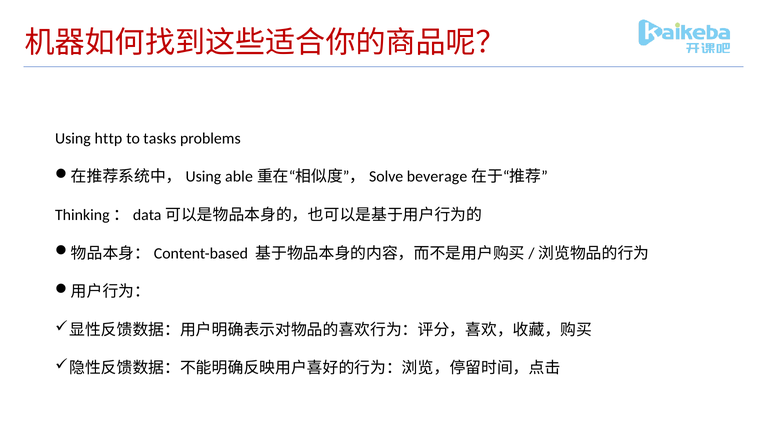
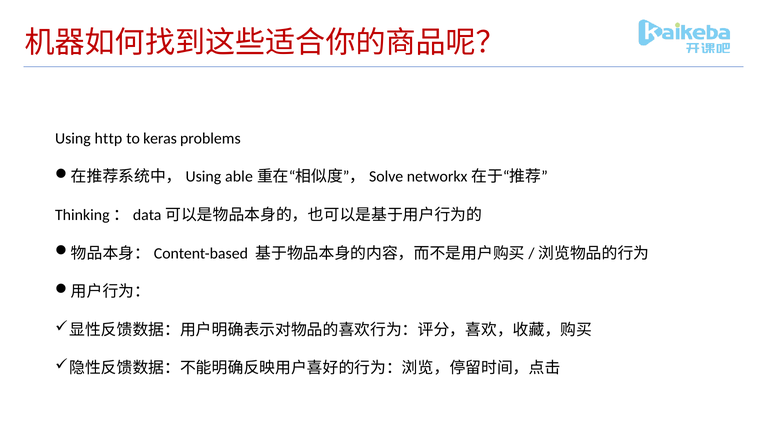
tasks: tasks -> keras (160, 138)
beverage: beverage -> networkx (437, 177)
